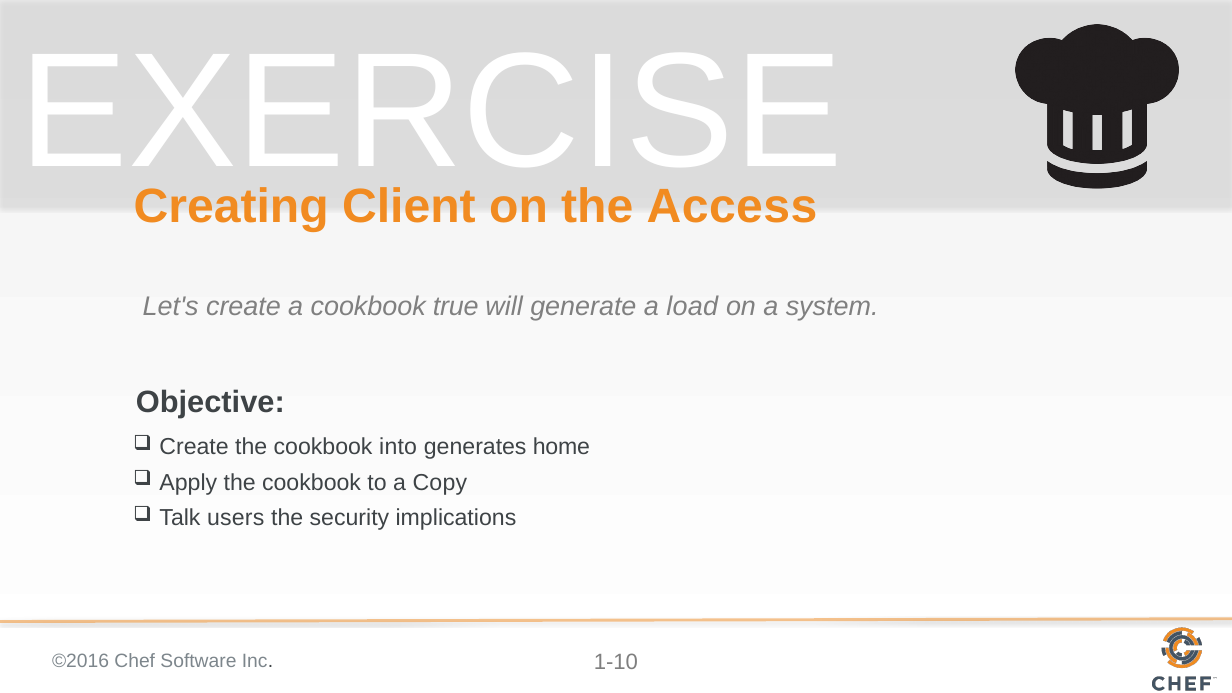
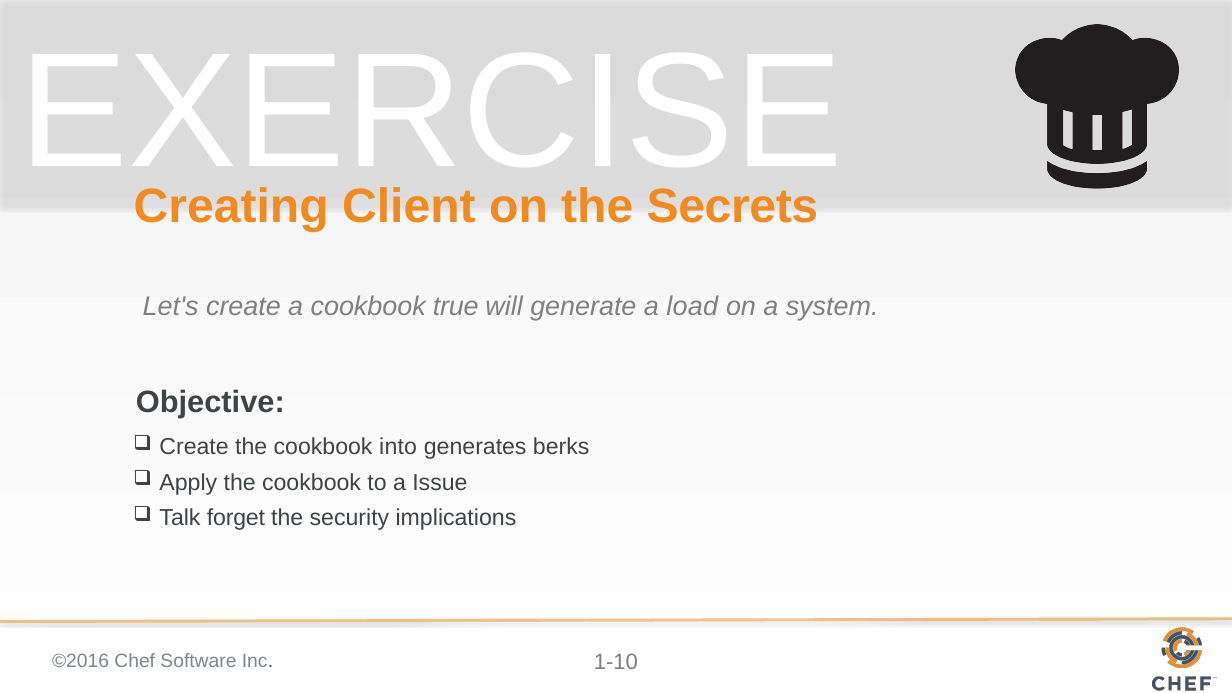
Access: Access -> Secrets (732, 206)
home: home -> berks (561, 447)
Copy: Copy -> Issue (440, 483)
users: users -> forget (236, 518)
